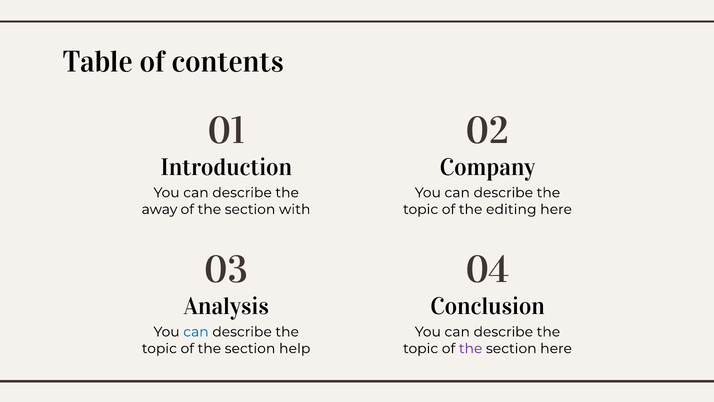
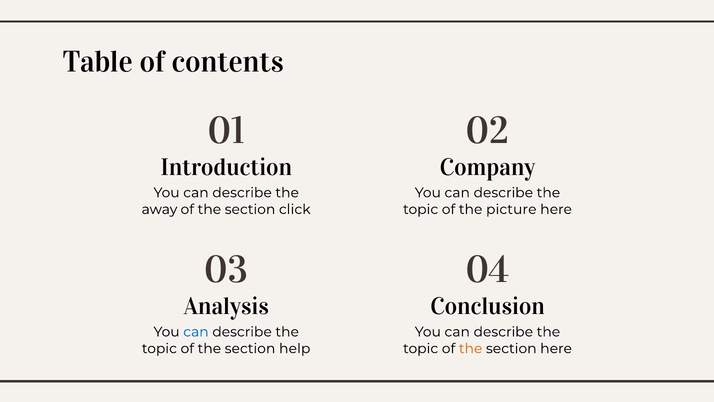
with: with -> click (295, 209)
editing: editing -> picture (511, 209)
the colour: purple -> orange (471, 348)
